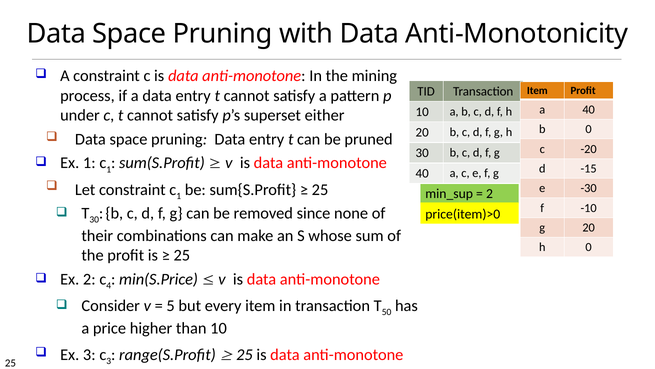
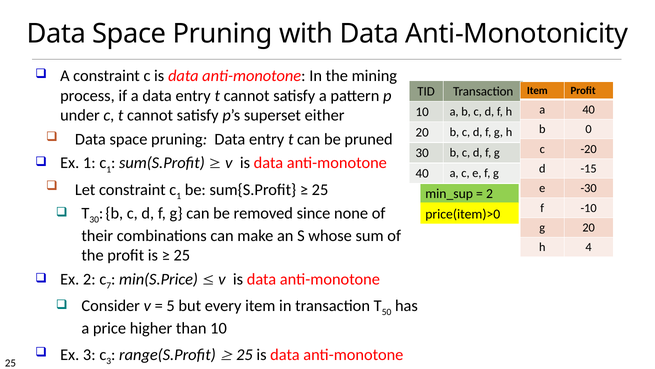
h 0: 0 -> 4 (589, 247)
4: 4 -> 7 (109, 285)
